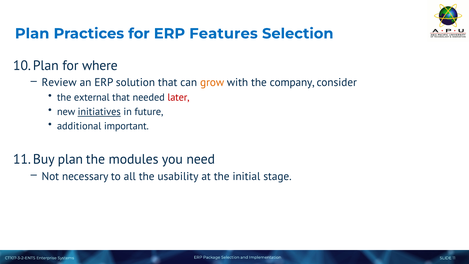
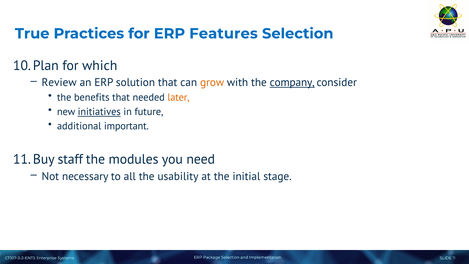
Plan: Plan -> True (32, 34)
where: where -> which (100, 65)
company underline: none -> present (292, 82)
external: external -> benefits (92, 97)
later colour: red -> orange (178, 97)
plan: plan -> staff (70, 159)
